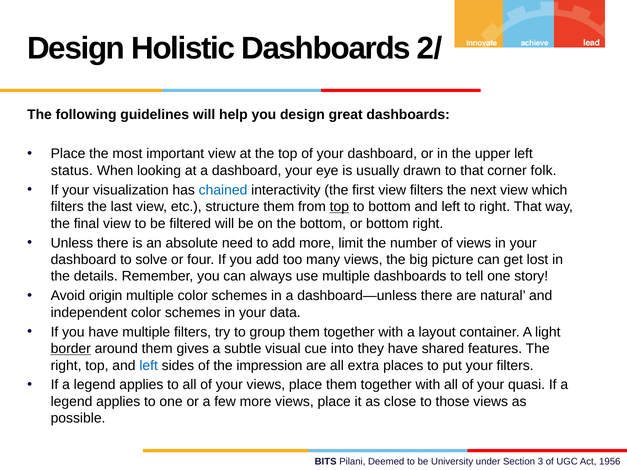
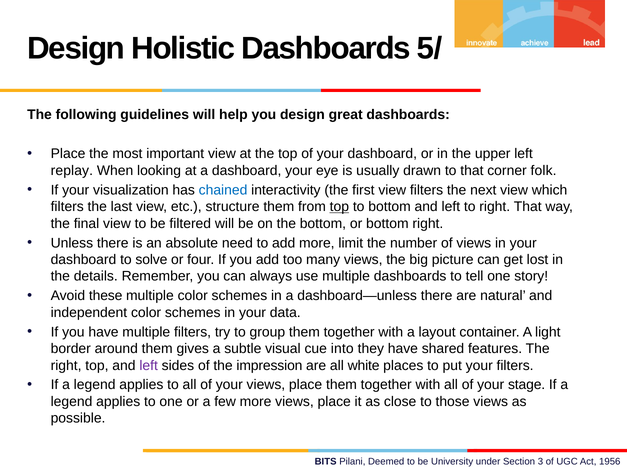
2/: 2/ -> 5/ (430, 49)
status: status -> replay (72, 171)
origin: origin -> these (106, 296)
border underline: present -> none (71, 349)
left colour: blue -> purple (149, 366)
extra: extra -> white (364, 366)
quasi: quasi -> stage (527, 385)
